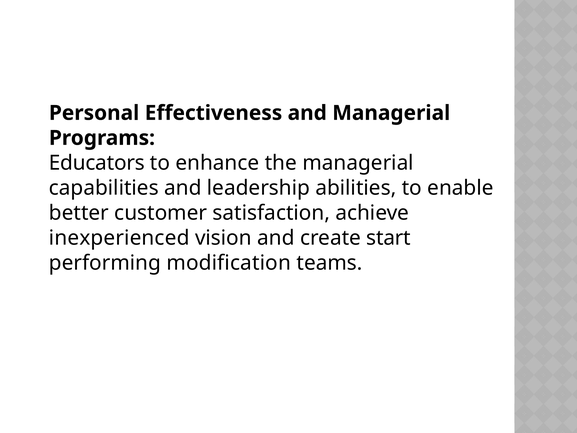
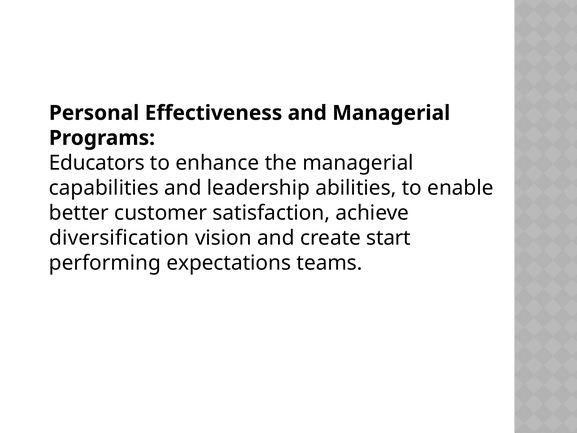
inexperienced: inexperienced -> diversification (119, 238)
modification: modification -> expectations (229, 263)
